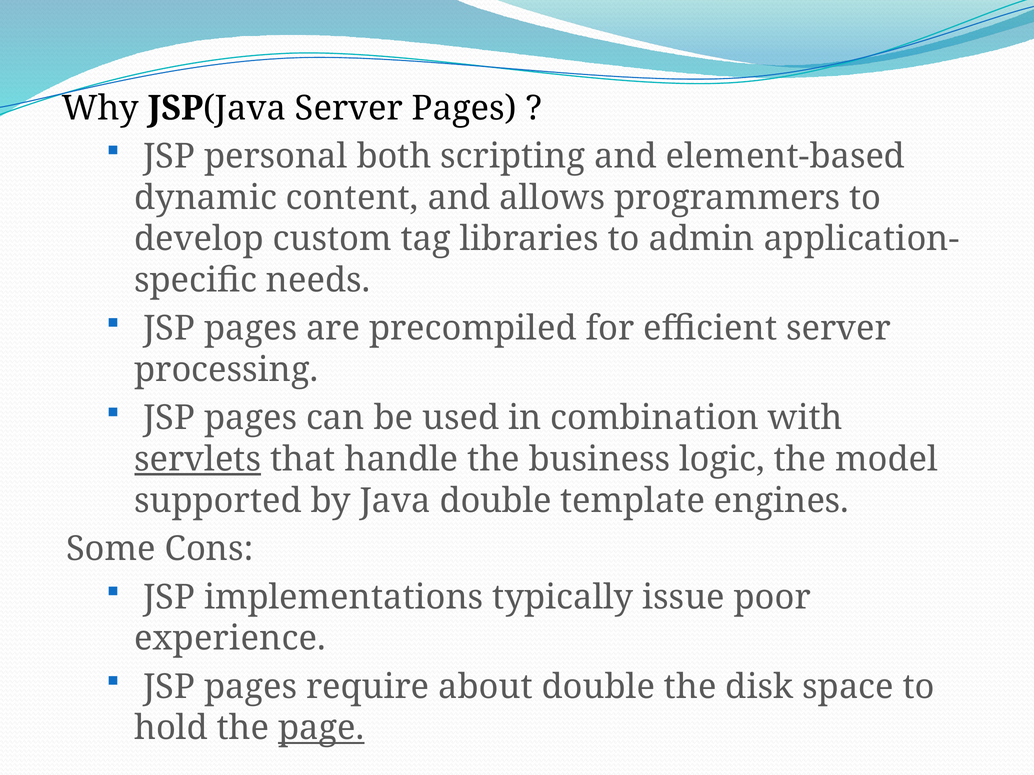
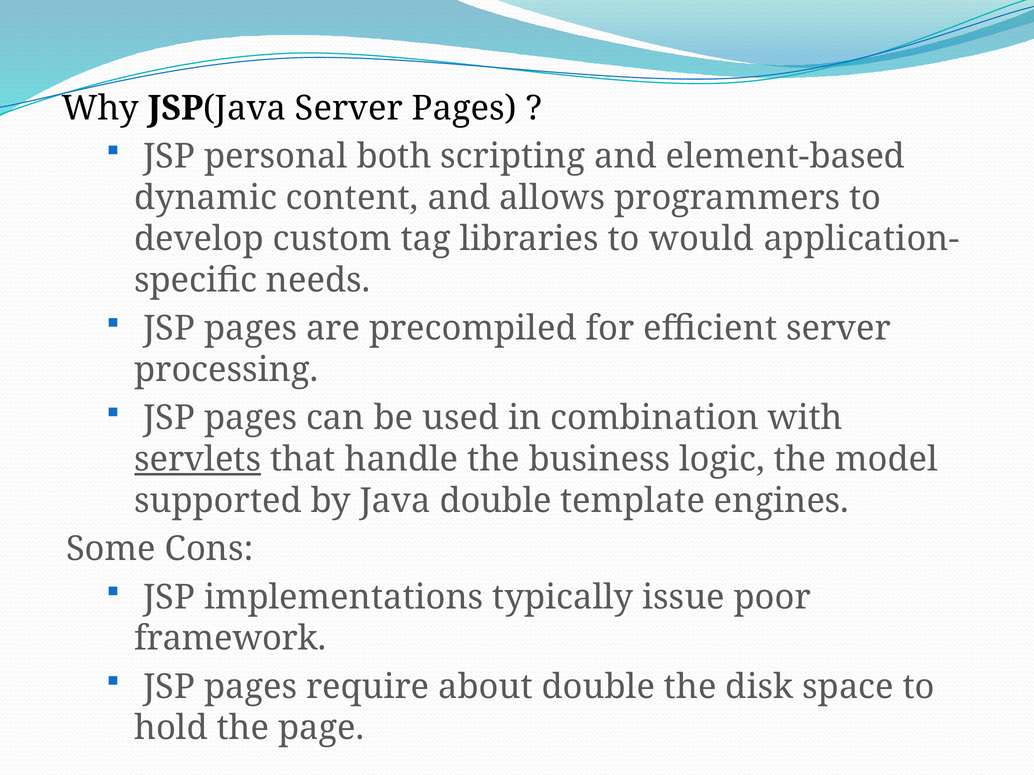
admin: admin -> would (701, 239)
experience: experience -> framework (230, 639)
page underline: present -> none (321, 729)
